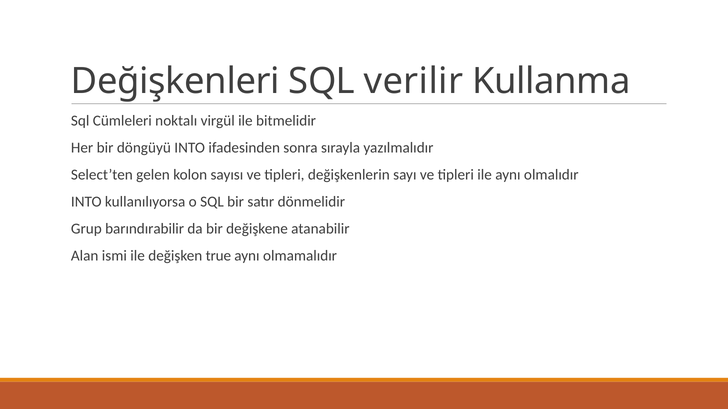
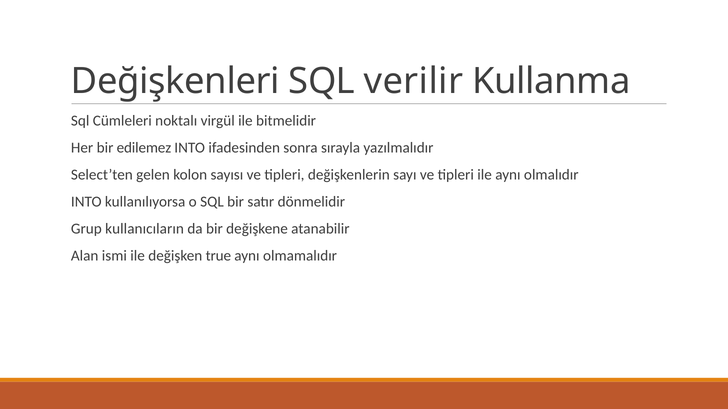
döngüyü: döngüyü -> edilemez (144, 148)
barındırabilir: barındırabilir -> kullanıcıların (145, 229)
